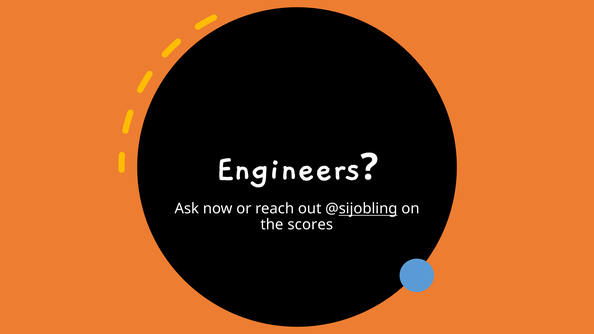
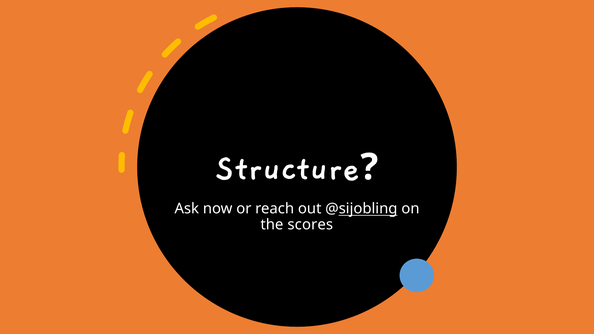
Engineers: Engineers -> Structure (288, 167)
